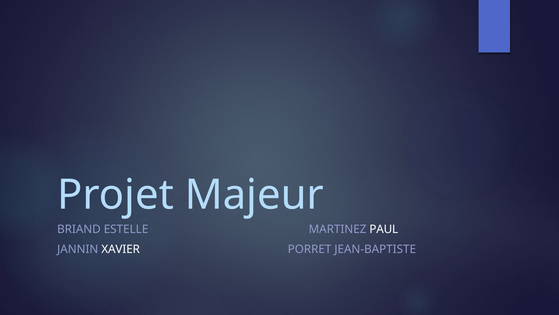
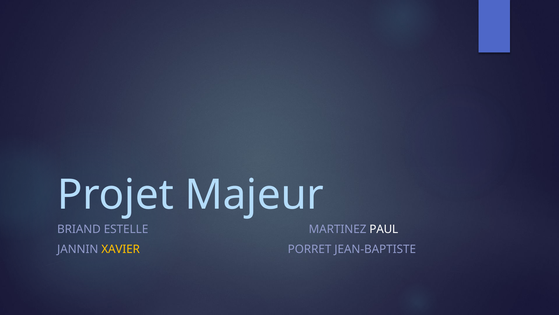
XAVIER colour: white -> yellow (121, 249)
